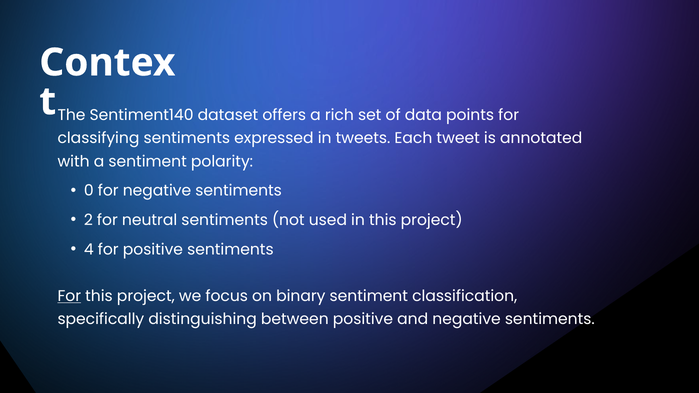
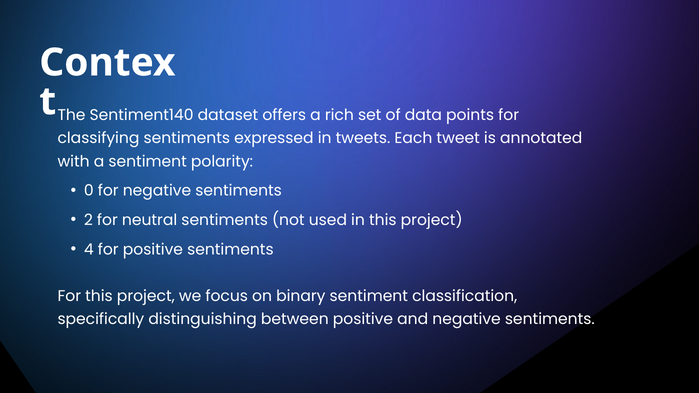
For underline: present -> none (69, 296)
